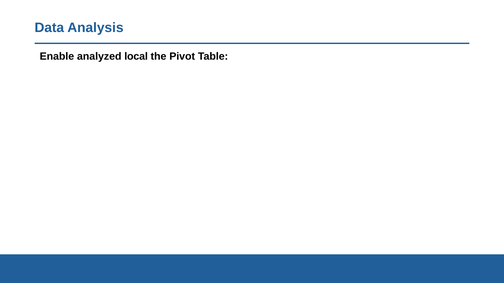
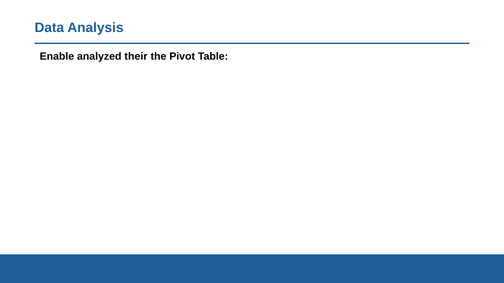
local: local -> their (136, 57)
